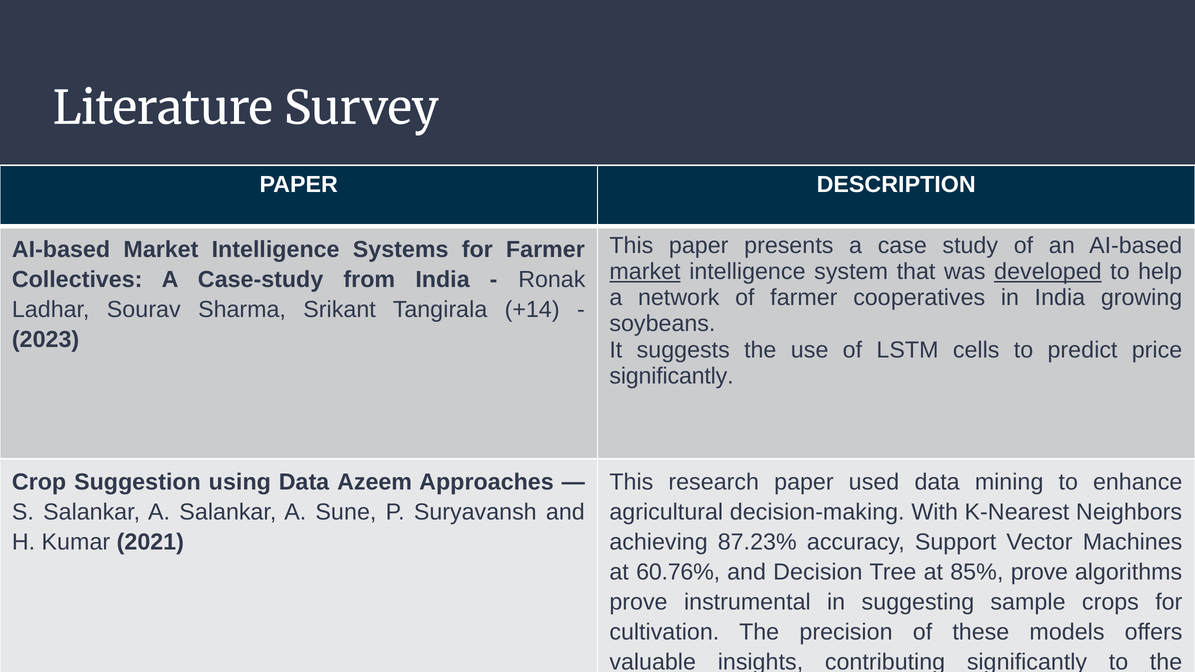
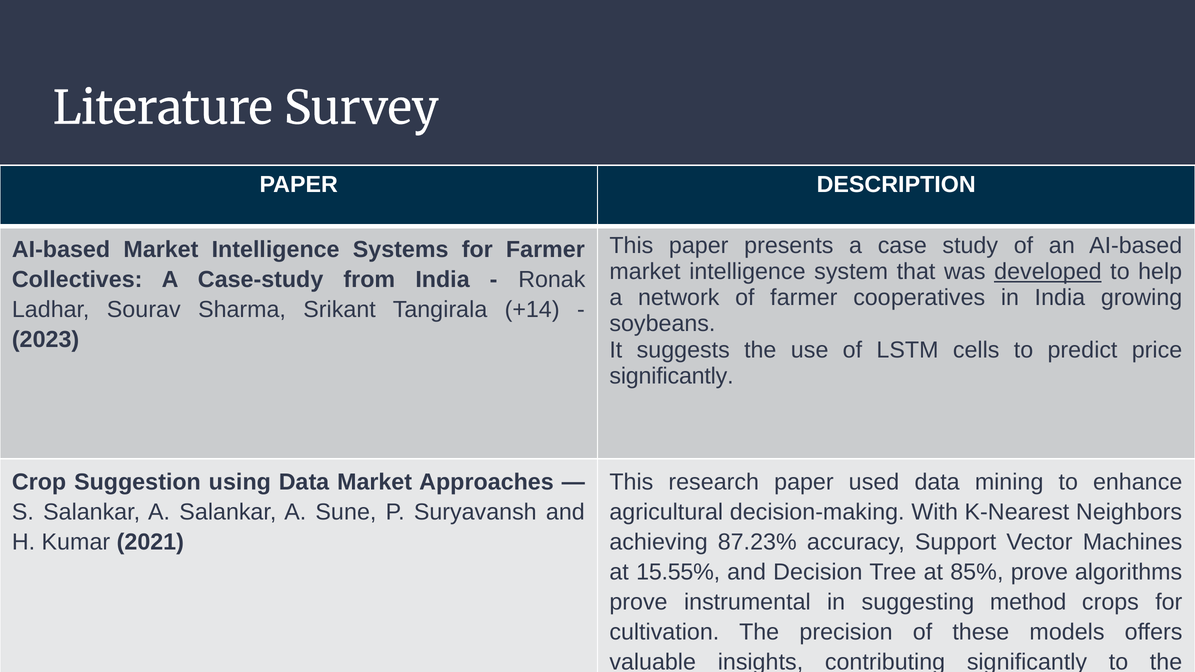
market underline: present -> none (645, 272)
Data Azeem: Azeem -> Market (375, 482)
60.76%: 60.76% -> 15.55% (678, 572)
sample: sample -> method (1028, 602)
